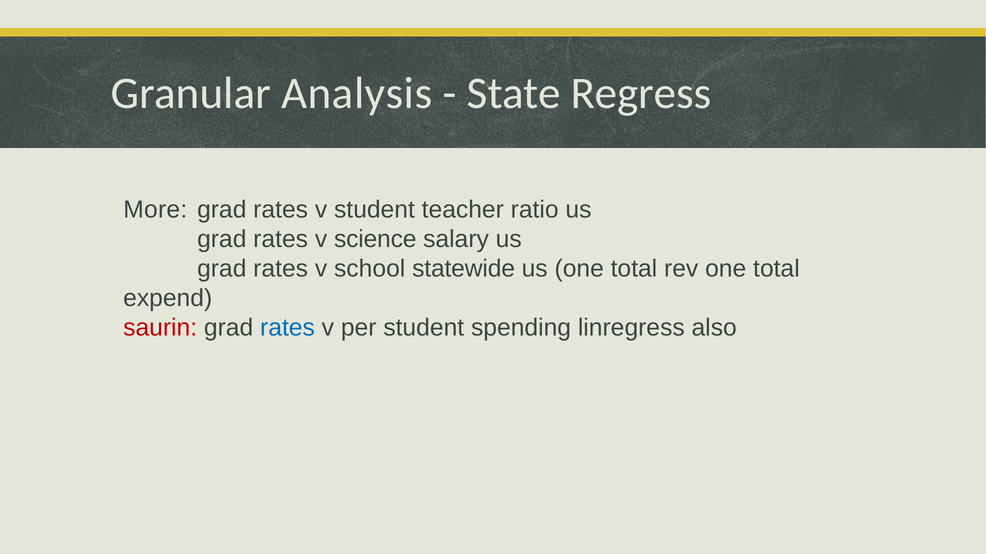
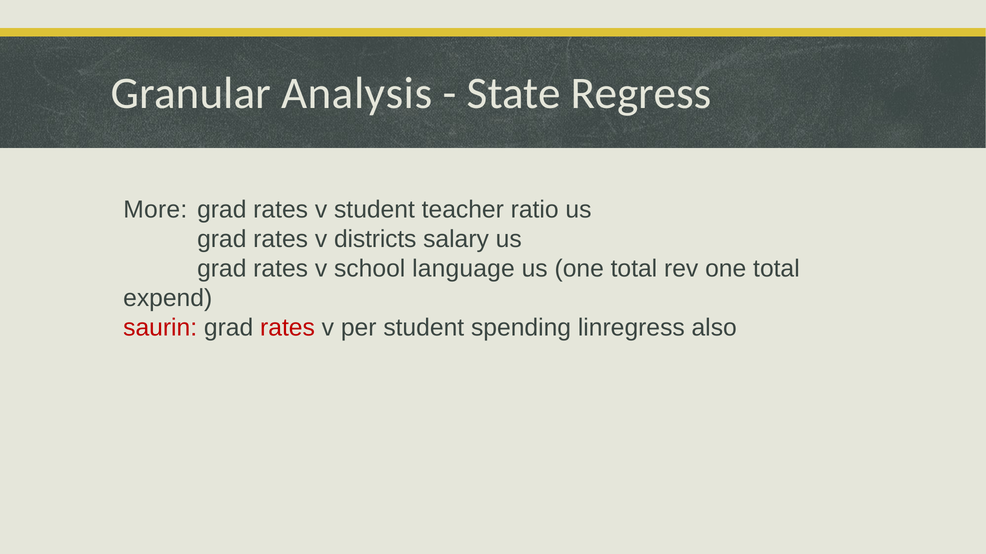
science: science -> districts (375, 239)
statewide: statewide -> language (463, 269)
rates colour: blue -> red (287, 328)
